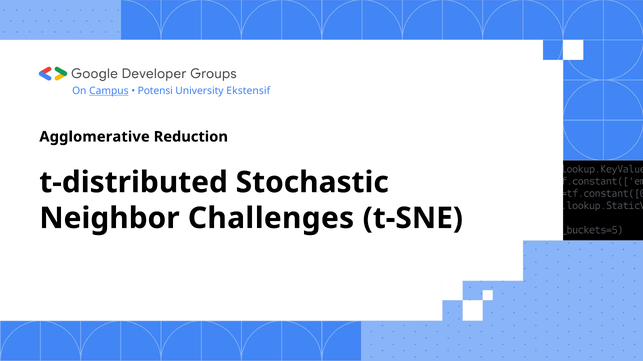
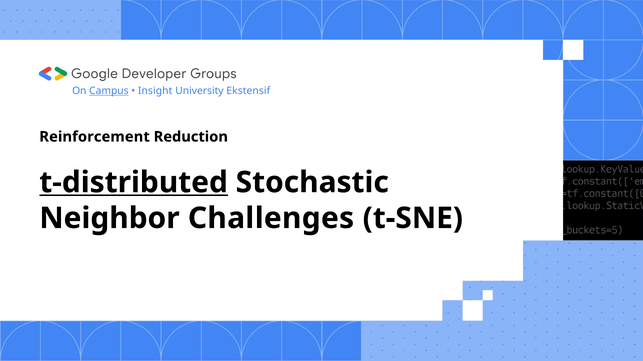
Potensi: Potensi -> Insight (155, 91)
Agglomerative: Agglomerative -> Reinforcement (95, 137)
t-distributed underline: none -> present (134, 183)
